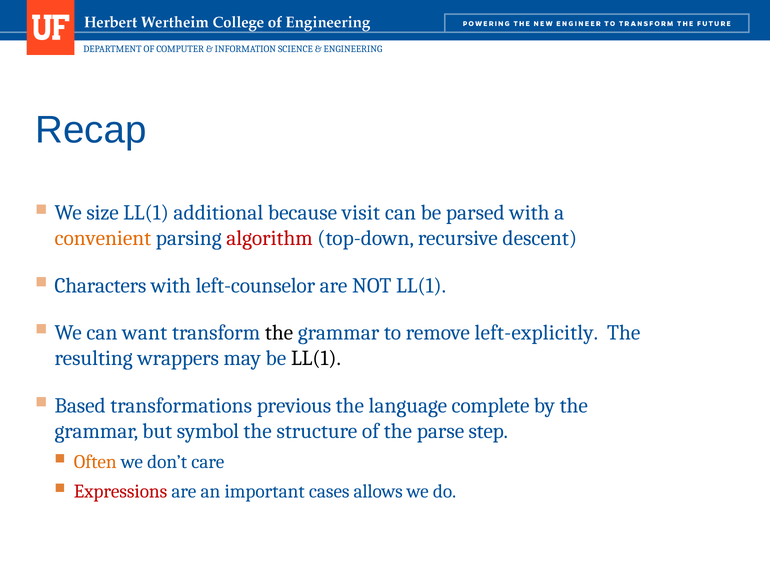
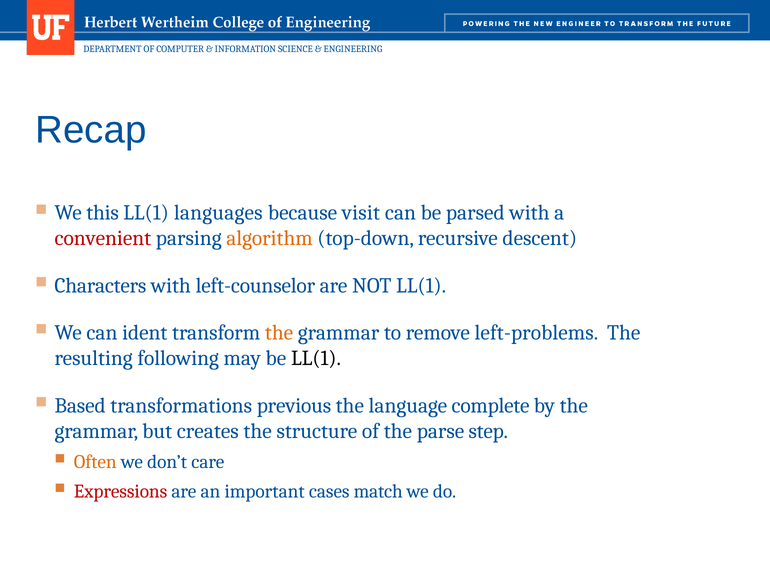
size: size -> this (103, 213)
additional: additional -> languages (218, 213)
convenient colour: orange -> red (103, 238)
algorithm colour: red -> orange (270, 238)
want: want -> ident (145, 332)
the colour: black -> orange (279, 332)
left-explicitly: left-explicitly -> left-problems (536, 332)
wrappers: wrappers -> following (178, 358)
symbol: symbol -> creates (208, 431)
allows: allows -> match (378, 491)
